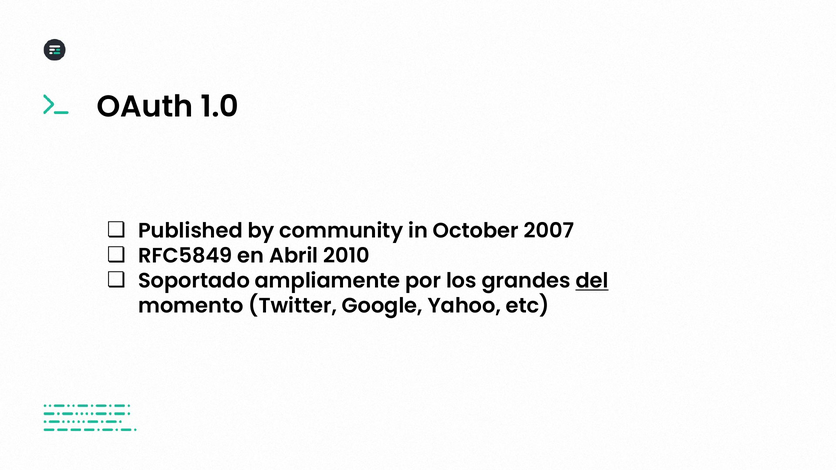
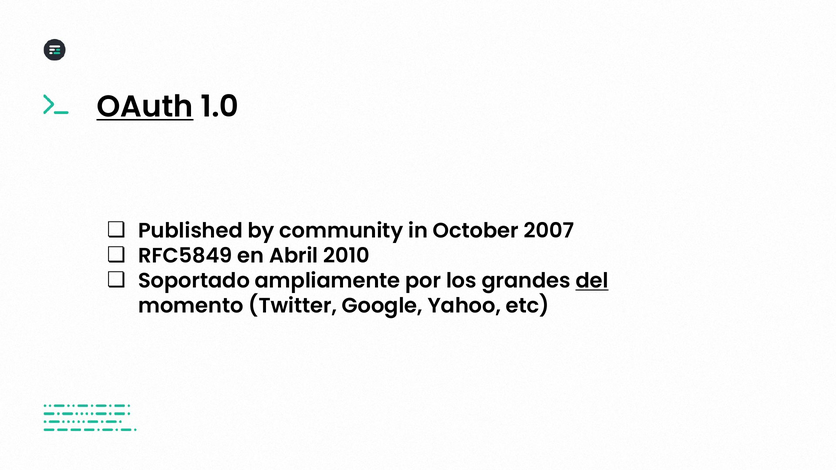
OAuth underline: none -> present (145, 107)
